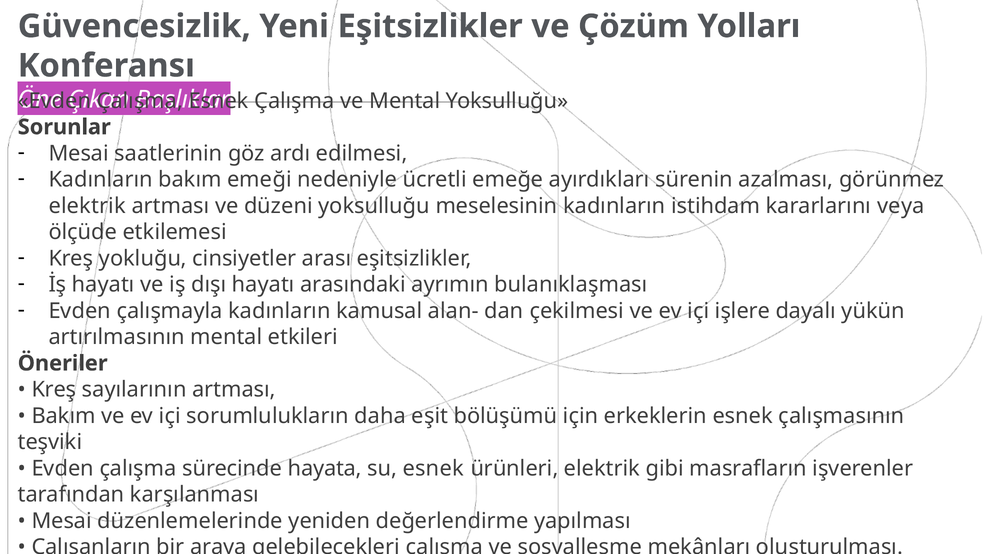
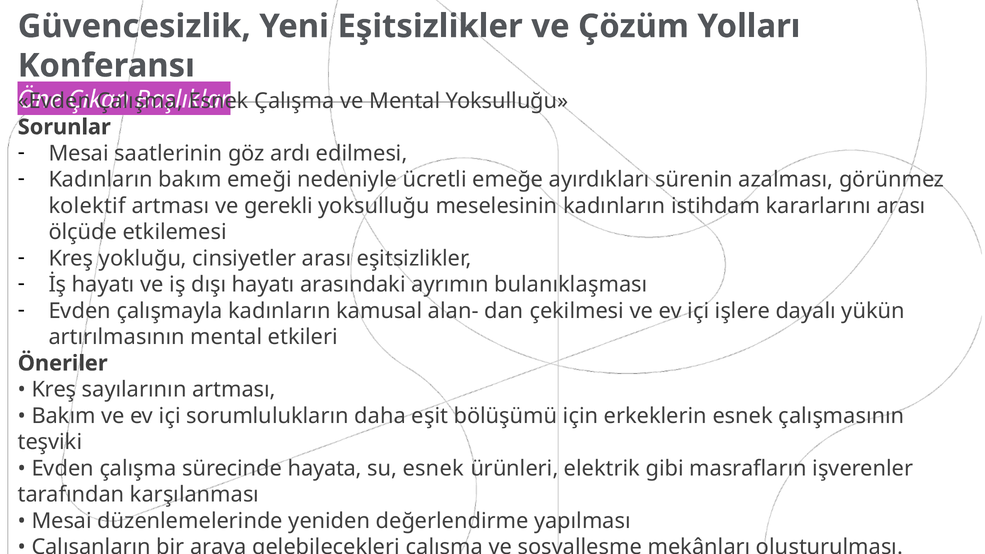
elektrik: elektrik -> kolektif (87, 206)
düzeni: düzeni -> gerekli (278, 206)
kararlarını veya: veya -> arası (901, 206)
